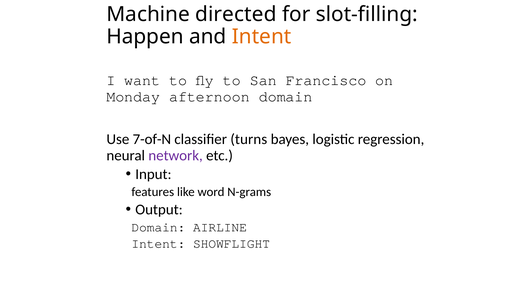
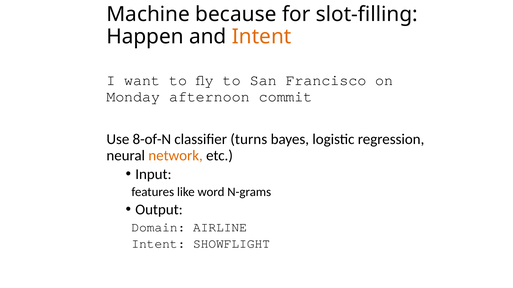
directed: directed -> because (236, 14)
afternoon domain: domain -> commit (286, 97)
7-of-N: 7-of-N -> 8-of-N (152, 140)
network colour: purple -> orange (176, 156)
